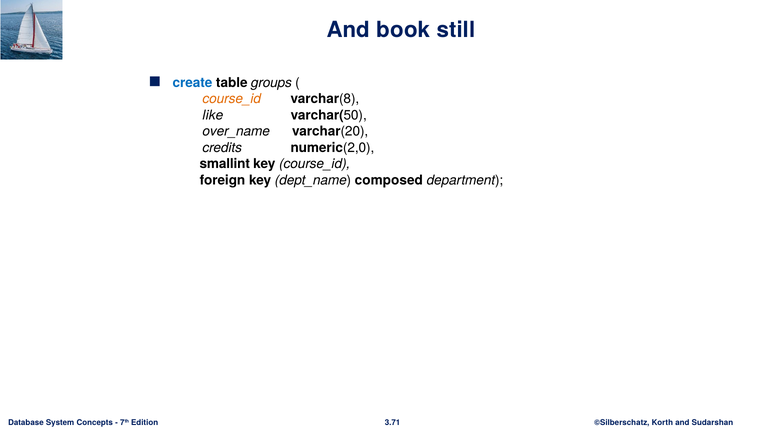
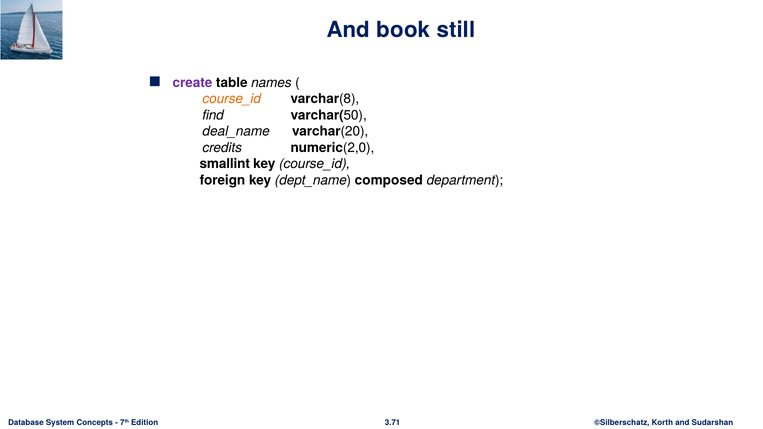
create colour: blue -> purple (192, 83)
groups: groups -> names (271, 83)
like: like -> find (213, 115)
over_name: over_name -> deal_name (236, 132)
